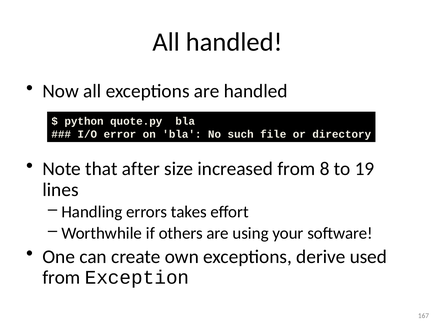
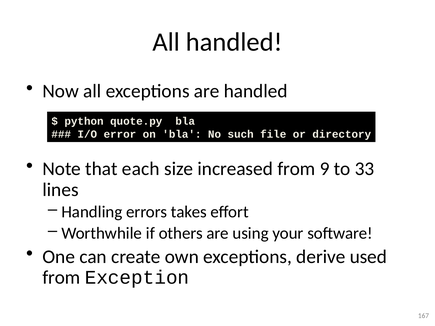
after: after -> each (141, 169)
8: 8 -> 9 (325, 169)
19: 19 -> 33 (365, 169)
